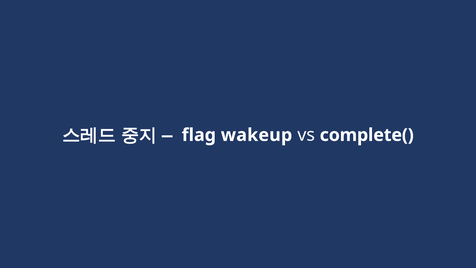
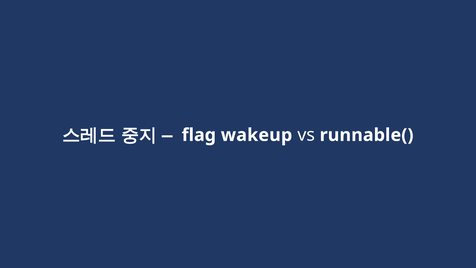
complete(: complete( -> runnable( (367, 135)
